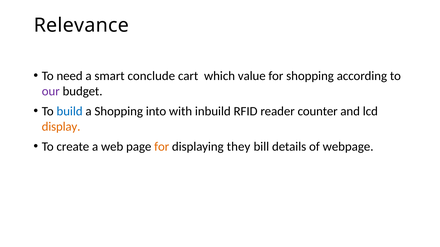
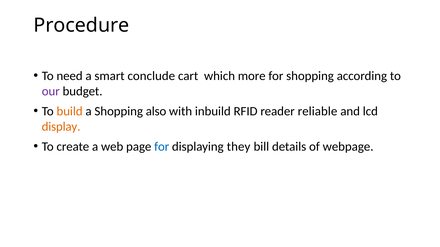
Relevance: Relevance -> Procedure (81, 25)
value: value -> more (252, 76)
build colour: blue -> orange (70, 112)
into: into -> also (156, 112)
counter: counter -> reliable (318, 112)
for colour: orange -> blue (162, 147)
